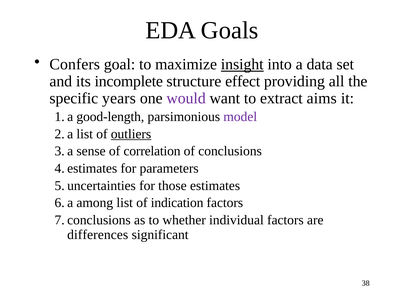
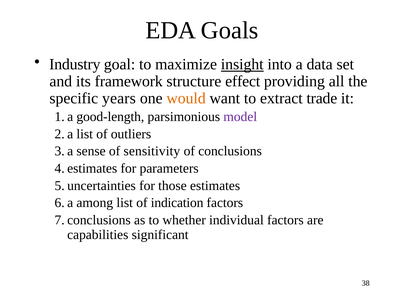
Confers: Confers -> Industry (75, 64)
incomplete: incomplete -> framework (129, 81)
would colour: purple -> orange (186, 98)
aims: aims -> trade (322, 98)
outliers underline: present -> none (131, 134)
correlation: correlation -> sensitivity (152, 151)
differences: differences -> capabilities (98, 235)
